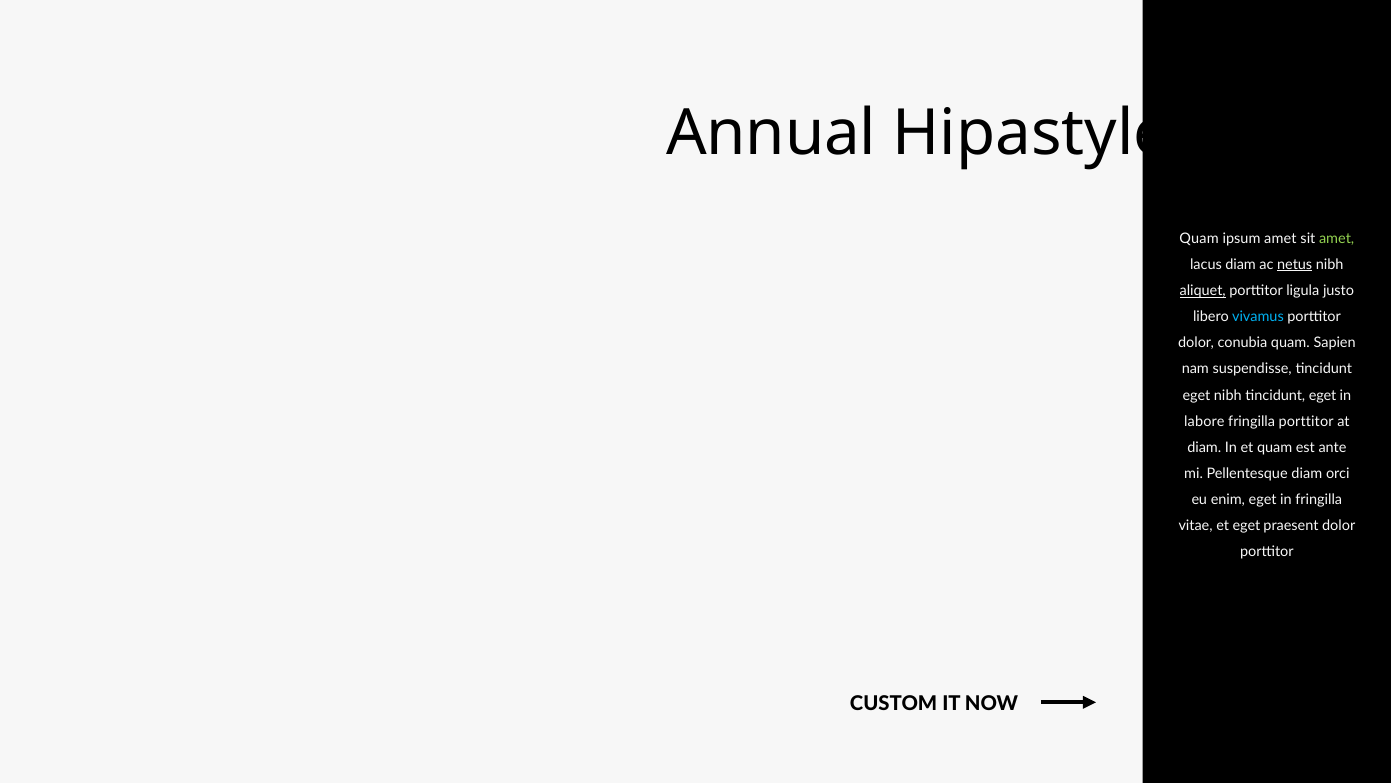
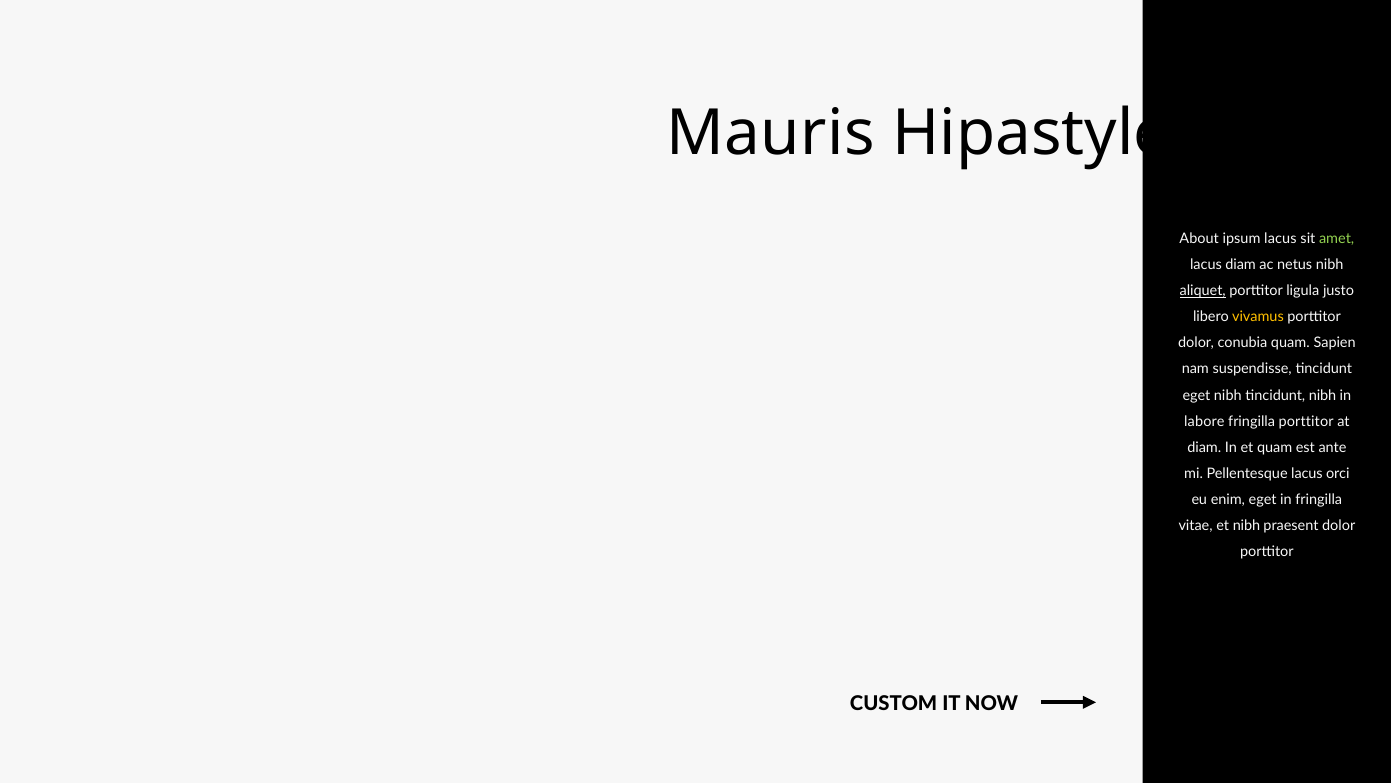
Annual: Annual -> Mauris (771, 133)
Quam: Quam -> About (1199, 238)
ipsum amet: amet -> lacus (1280, 238)
netus underline: present -> none (1295, 264)
vivamus colour: light blue -> yellow (1258, 317)
eget: eget -> nibh (1323, 395)
Pellentesque diam: diam -> lacus (1307, 473)
et eget: eget -> nibh (1246, 526)
